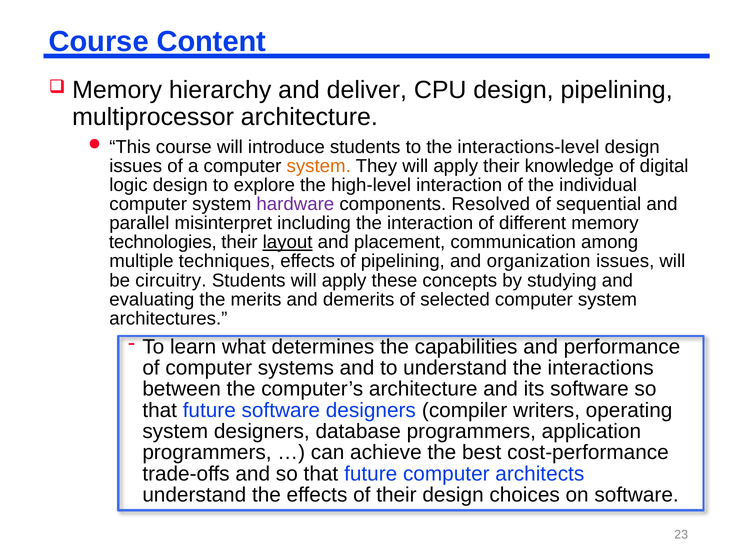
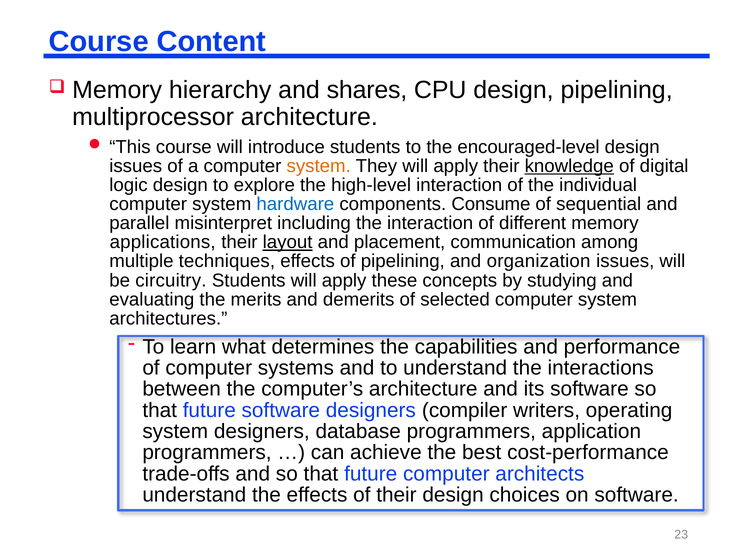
deliver: deliver -> shares (367, 90)
interactions-level: interactions-level -> encouraged-level (529, 147)
knowledge underline: none -> present (569, 166)
hardware colour: purple -> blue (295, 204)
Resolved: Resolved -> Consume (491, 204)
technologies: technologies -> applications (163, 242)
